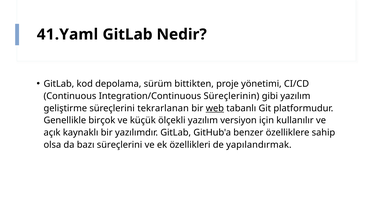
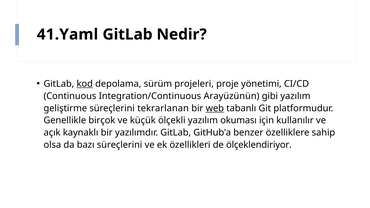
kod underline: none -> present (85, 84)
bittikten: bittikten -> projeleri (194, 84)
Süreçlerinin: Süreçlerinin -> Arayüzünün (231, 96)
versiyon: versiyon -> okuması (239, 120)
yapılandırmak: yapılandırmak -> ölçeklendiriyor (259, 145)
